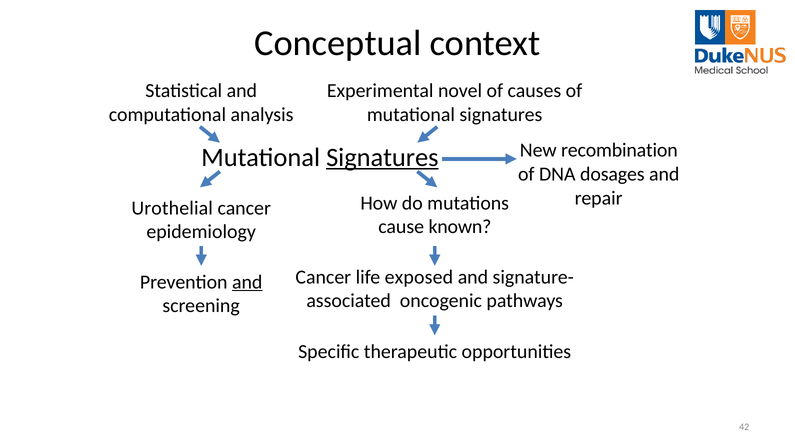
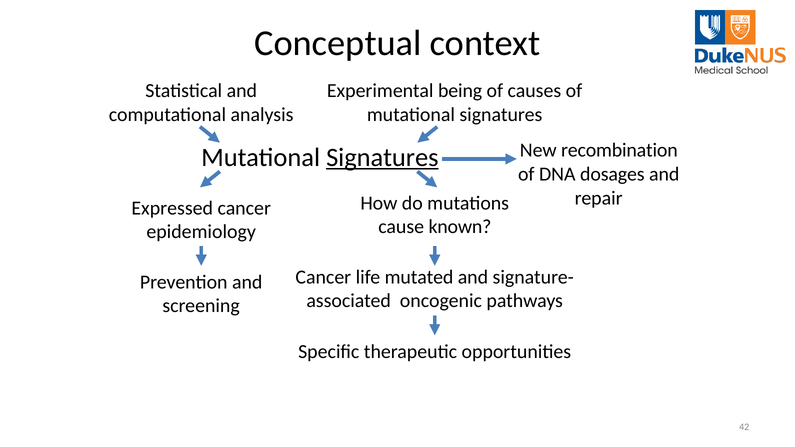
novel: novel -> being (460, 91)
Urothelial: Urothelial -> Expressed (172, 208)
exposed: exposed -> mutated (419, 277)
and underline: present -> none (247, 282)
